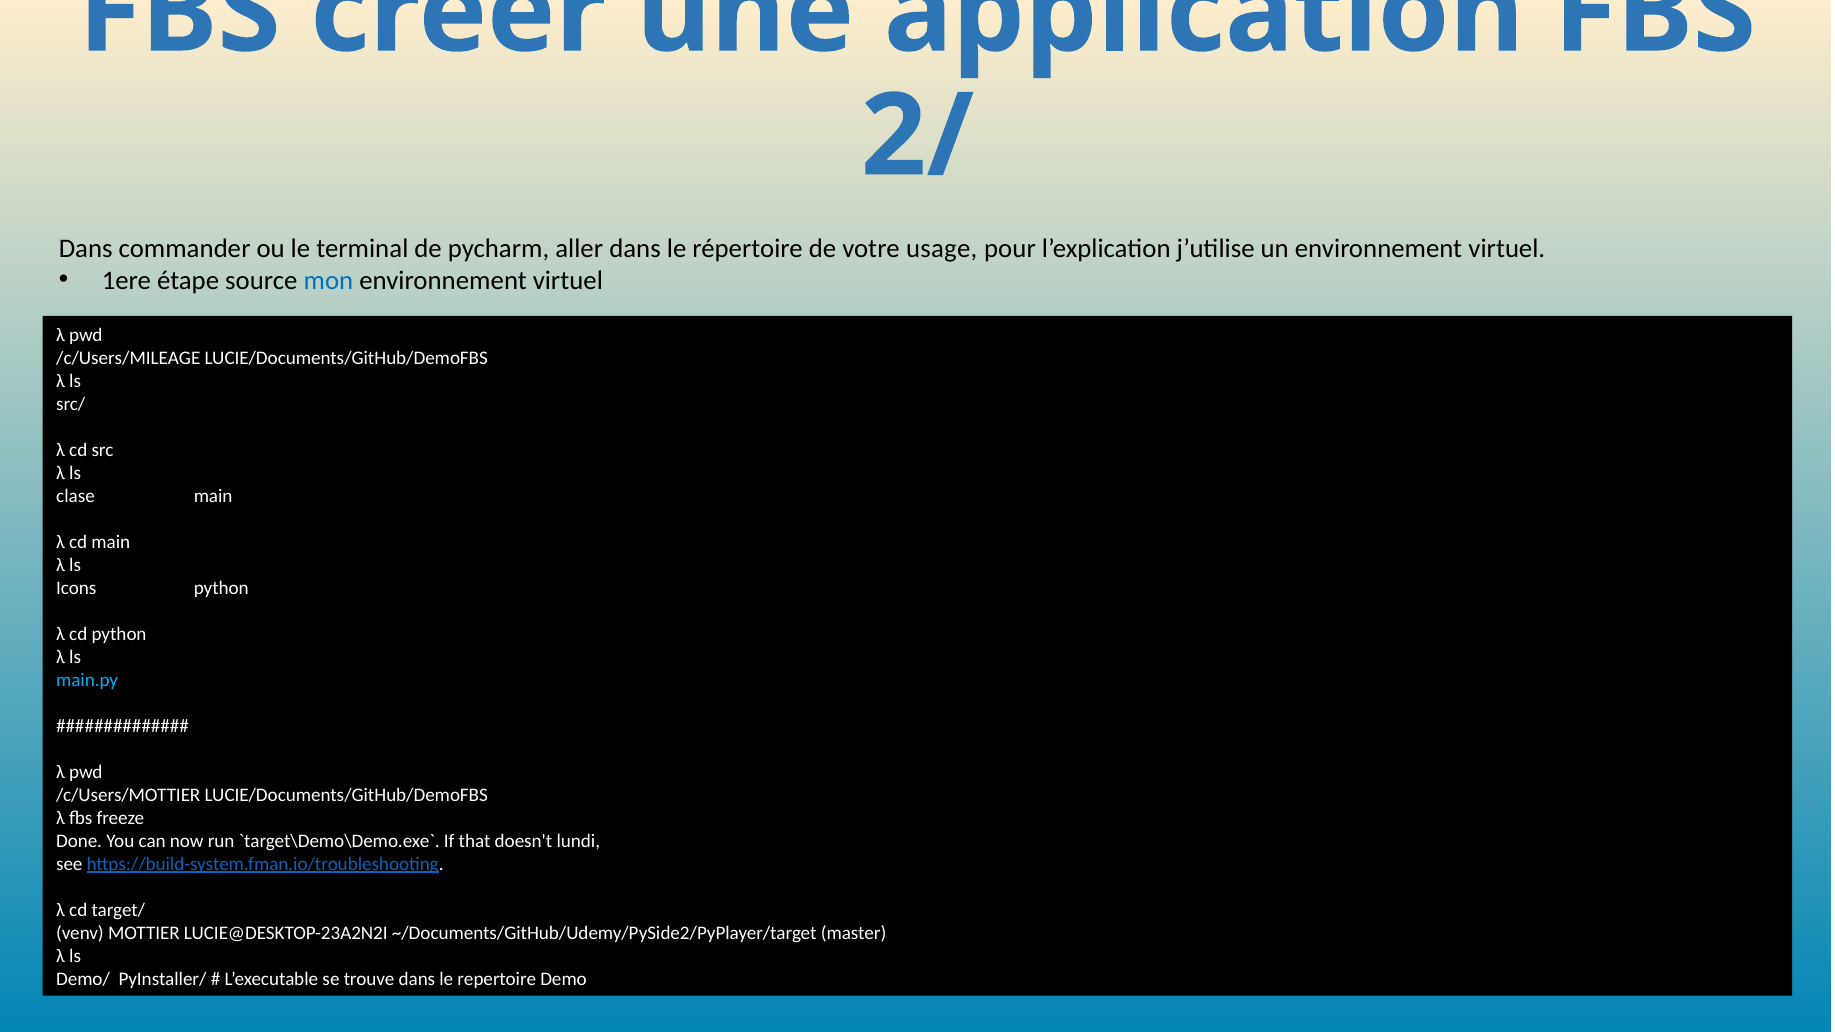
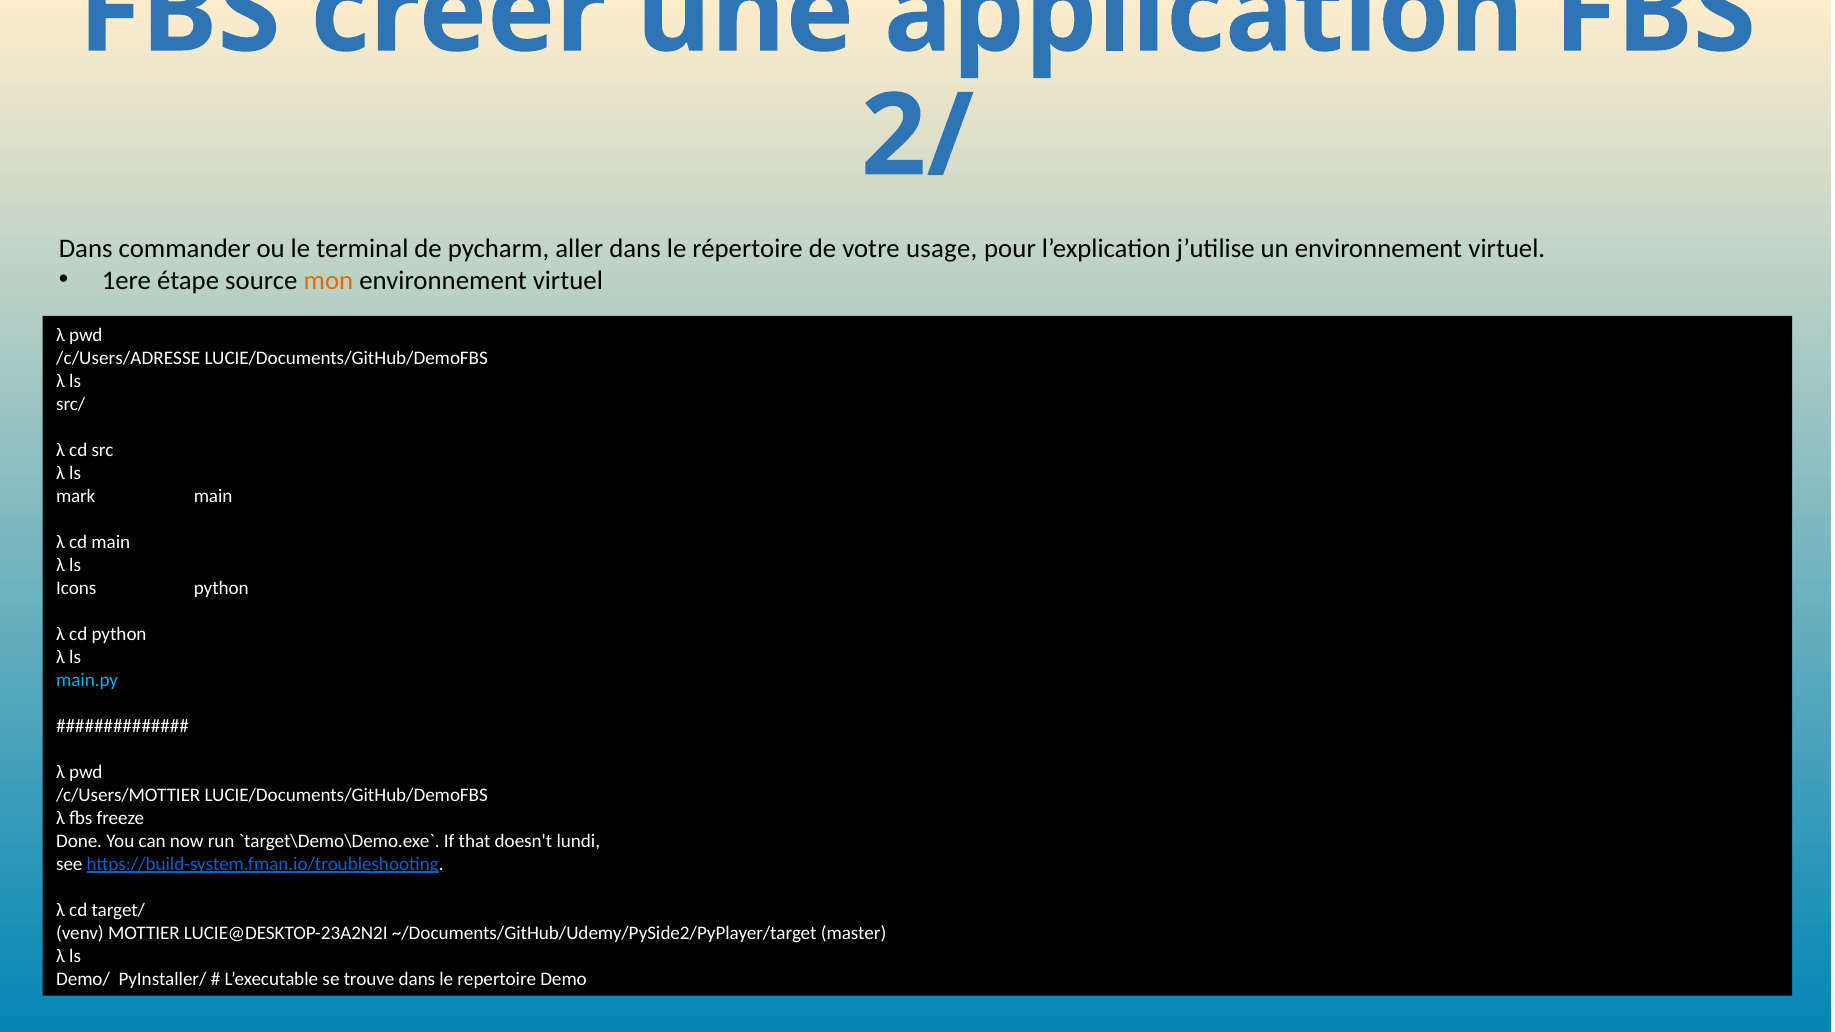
mon colour: blue -> orange (329, 280)
/c/Users/MILEAGE: /c/Users/MILEAGE -> /c/Users/ADRESSE (128, 358)
clase: clase -> mark (76, 496)
